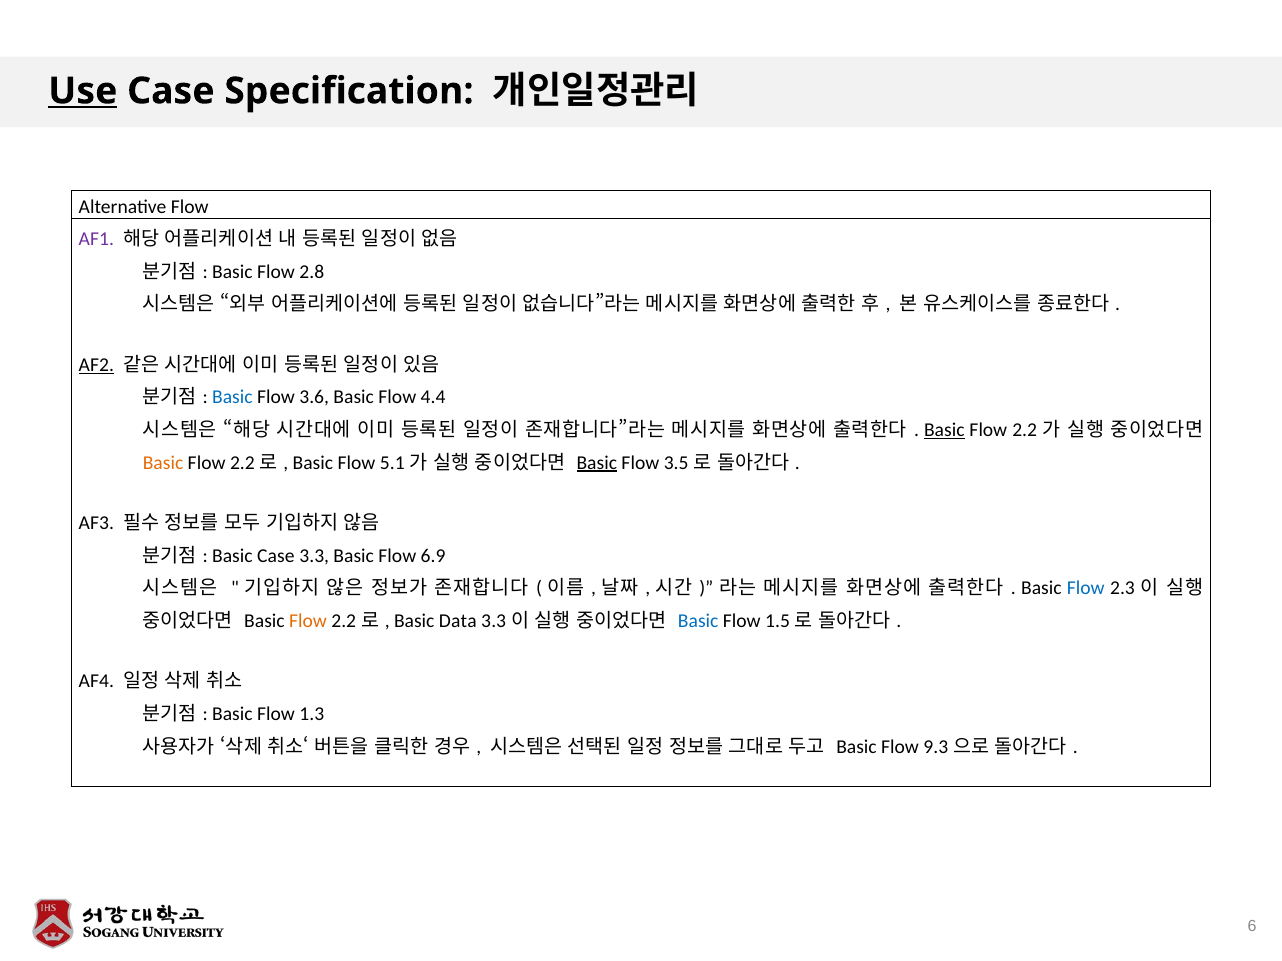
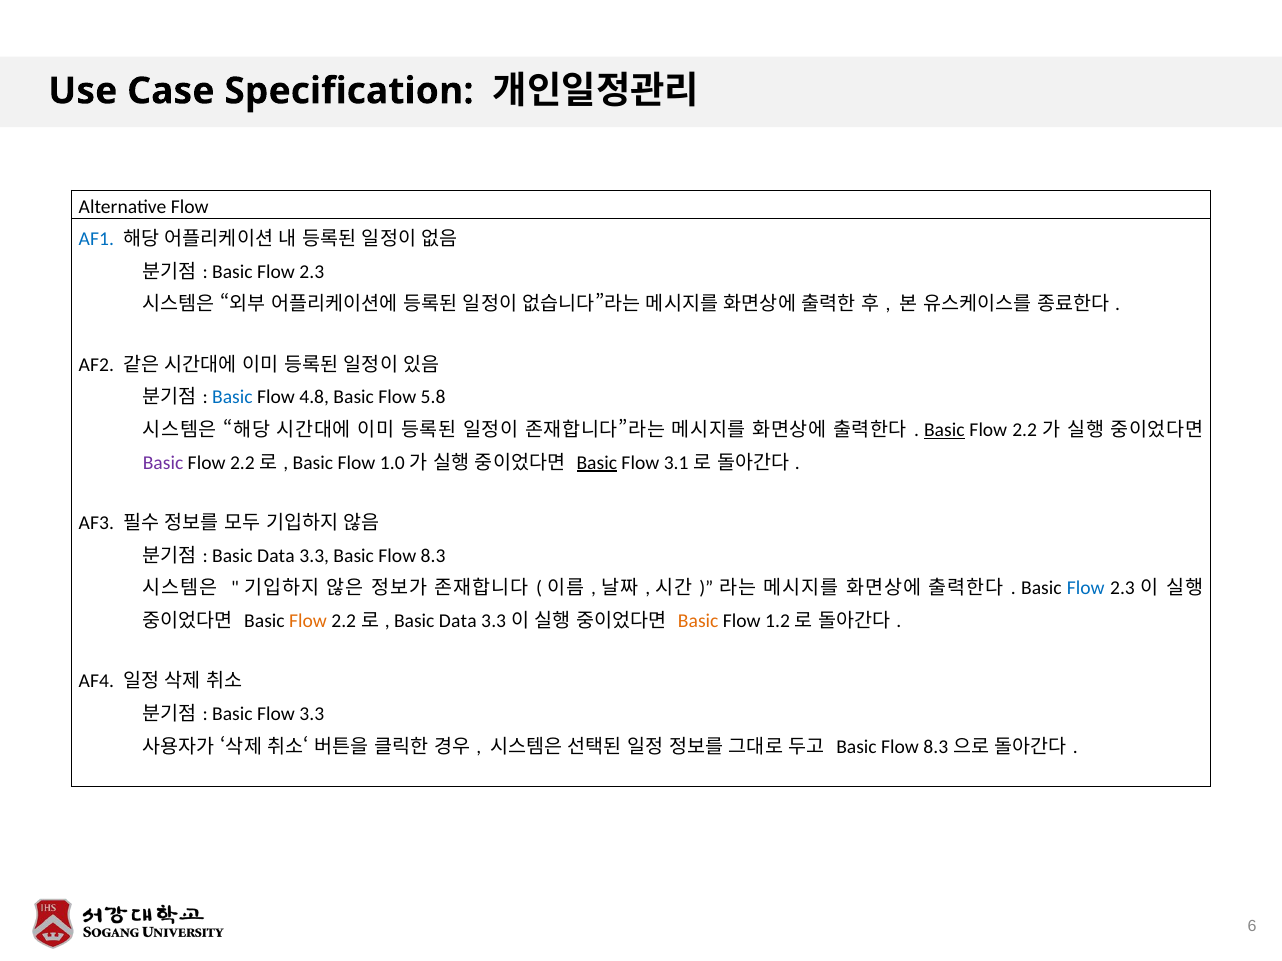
Use underline: present -> none (83, 91)
AF1 colour: purple -> blue (96, 239)
2.8: 2.8 -> 2.3 (312, 272)
AF2 underline: present -> none (96, 365)
3.6: 3.6 -> 4.8 (314, 398)
4.4: 4.4 -> 5.8 (433, 398)
Basic colour: orange -> purple (163, 463)
5.1: 5.1 -> 1.0 (392, 463)
3.5: 3.5 -> 3.1 (676, 463)
Case: Case -> Data (276, 556)
3.3 Basic Flow 6.9: 6.9 -> 8.3 (433, 556)
Basic colour: blue -> orange (698, 621)
1.5: 1.5 -> 1.2 (778, 621)
Flow 1.3: 1.3 -> 3.3 (312, 714)
9.3: 9.3 -> 8.3 (936, 747)
